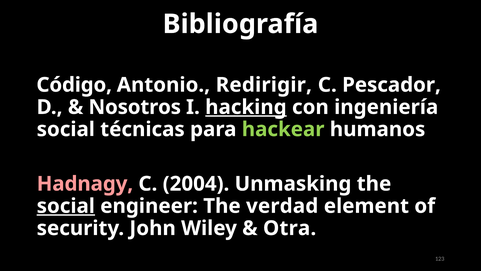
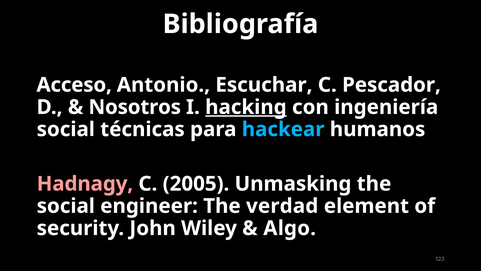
Código: Código -> Acceso (74, 85)
Redirigir: Redirigir -> Escuchar (264, 85)
hackear colour: light green -> light blue (283, 129)
2004: 2004 -> 2005 (196, 184)
social underline: present -> none (66, 206)
Otra: Otra -> Algo (290, 228)
